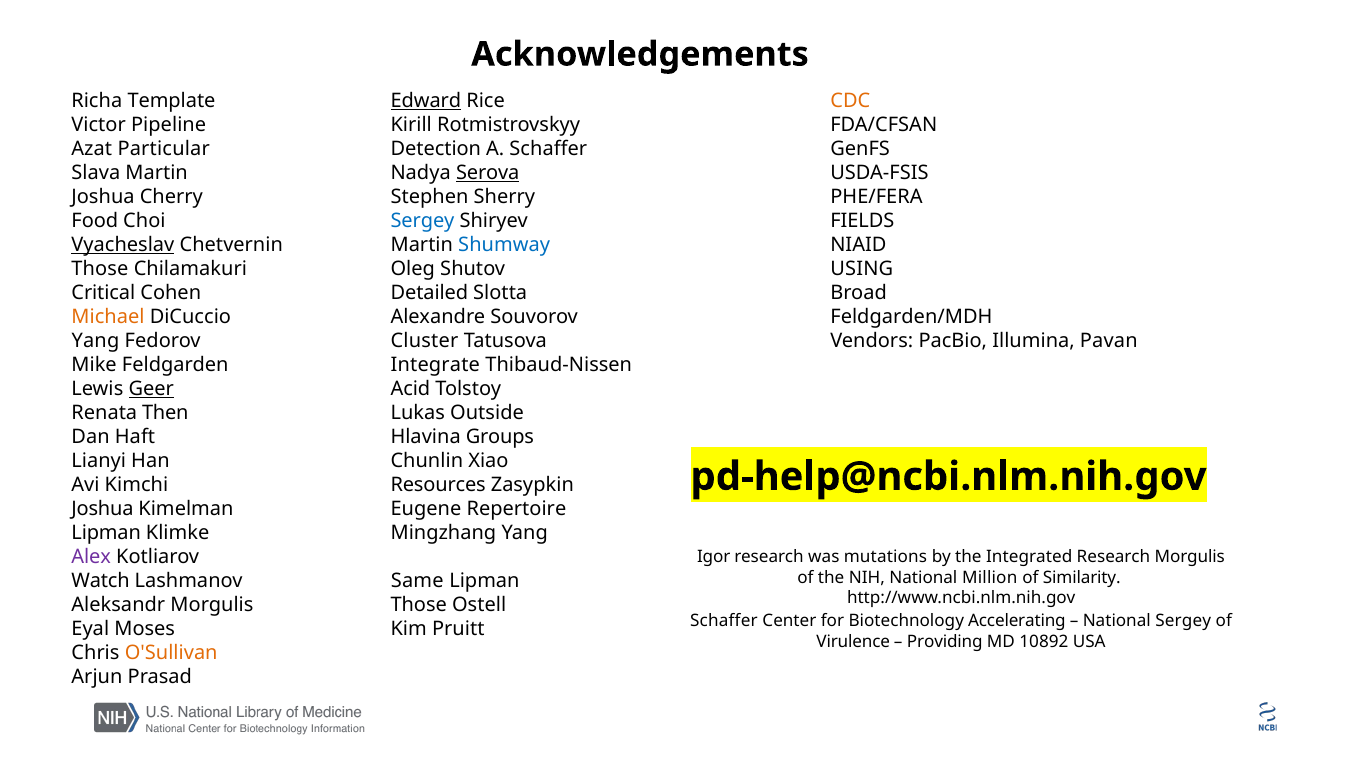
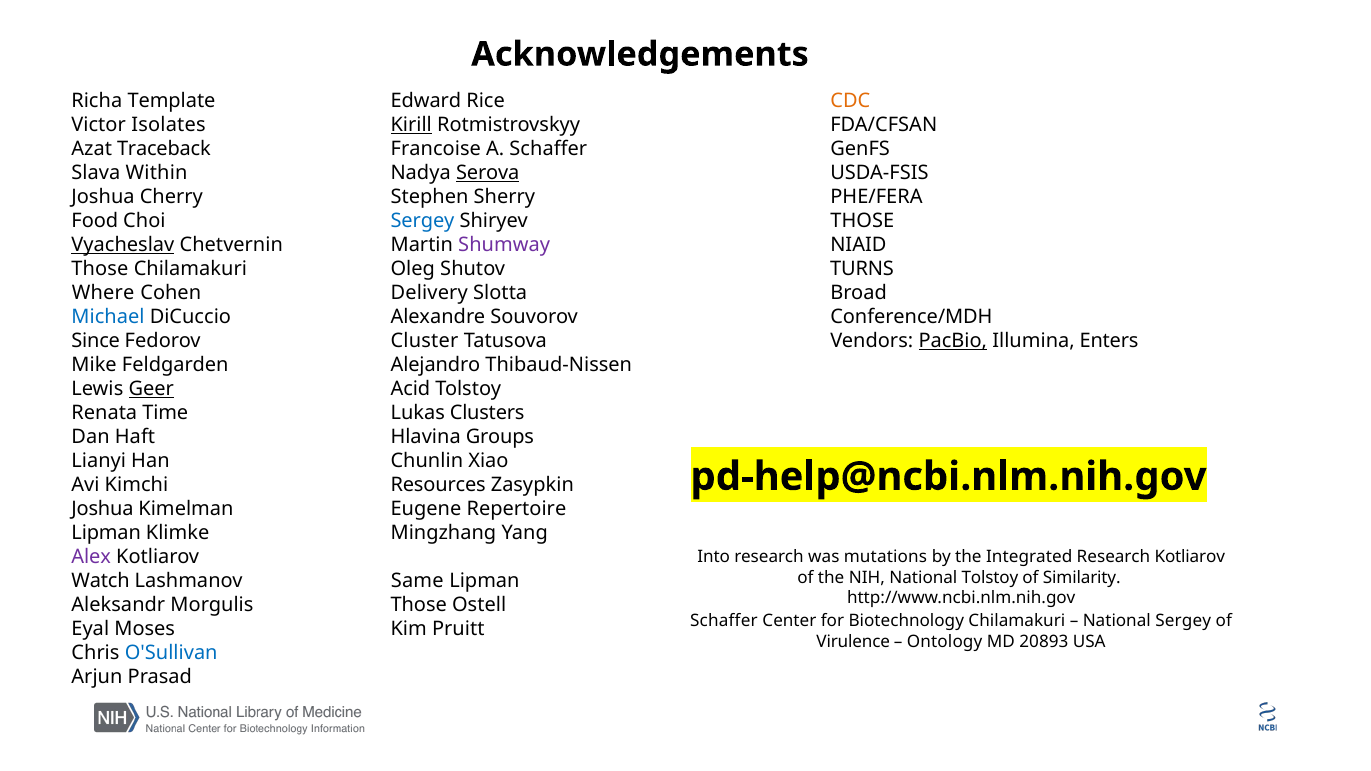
Edward underline: present -> none (426, 101)
Pipeline: Pipeline -> Isolates (169, 125)
Kirill underline: none -> present (411, 125)
Particular: Particular -> Traceback (164, 149)
Detection: Detection -> Francoise (436, 149)
Slava Martin: Martin -> Within (157, 173)
FIELDS: FIELDS -> THOSE (862, 221)
Shumway colour: blue -> purple (504, 245)
USING: USING -> TURNS (862, 269)
Critical: Critical -> Where (103, 293)
Detailed: Detailed -> Delivery (429, 293)
Michael colour: orange -> blue (108, 317)
Feldgarden/MDH: Feldgarden/MDH -> Conference/MDH (911, 317)
Yang: Yang -> Since (96, 341)
PacBio underline: none -> present (953, 341)
Pavan: Pavan -> Enters (1109, 341)
Integrate: Integrate -> Alejandro (435, 365)
Then: Then -> Time (165, 413)
Outside: Outside -> Clusters (487, 413)
Igor: Igor -> Into (714, 557)
Research Morgulis: Morgulis -> Kotliarov (1190, 557)
National Million: Million -> Tolstoy (990, 578)
Biotechnology Accelerating: Accelerating -> Chilamakuri (1017, 621)
Providing: Providing -> Ontology (945, 642)
10892: 10892 -> 20893 (1044, 642)
O'Sullivan colour: orange -> blue (171, 653)
